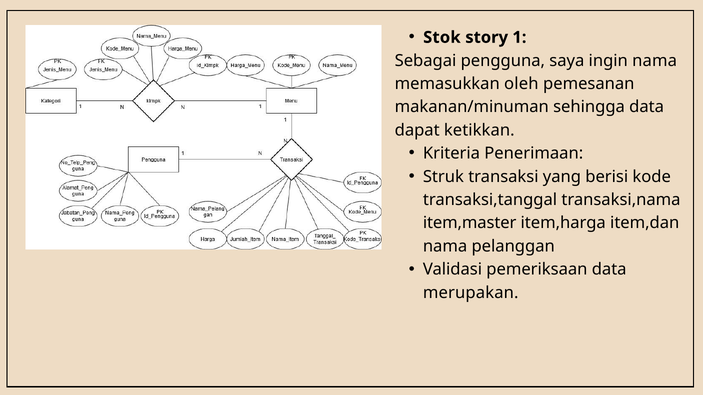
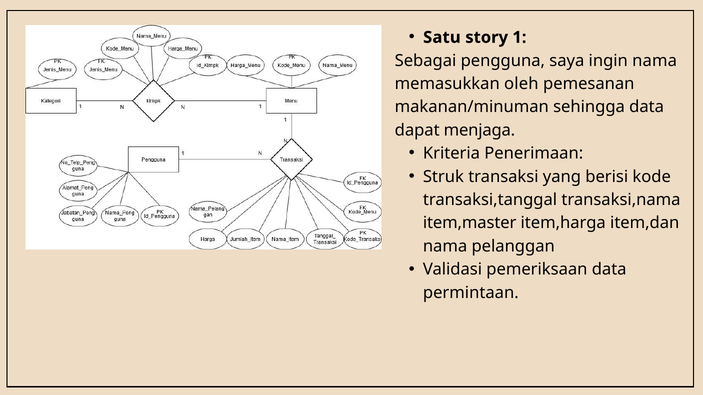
Stok: Stok -> Satu (442, 37)
ketikkan: ketikkan -> menjaga (479, 130)
merupakan: merupakan -> permintaan (471, 293)
